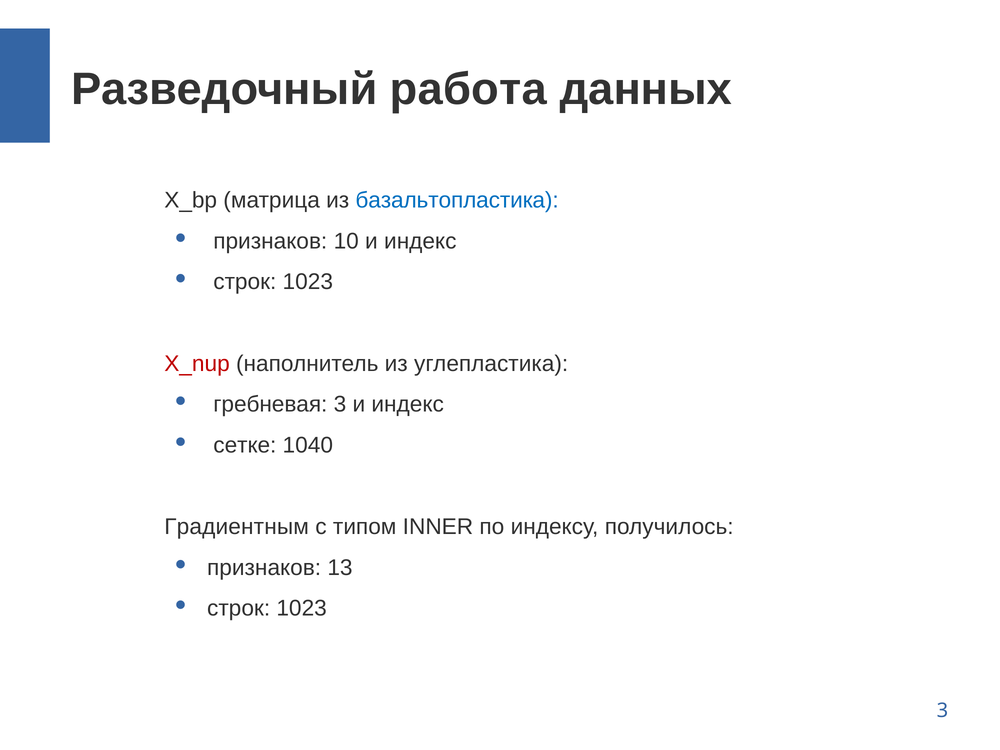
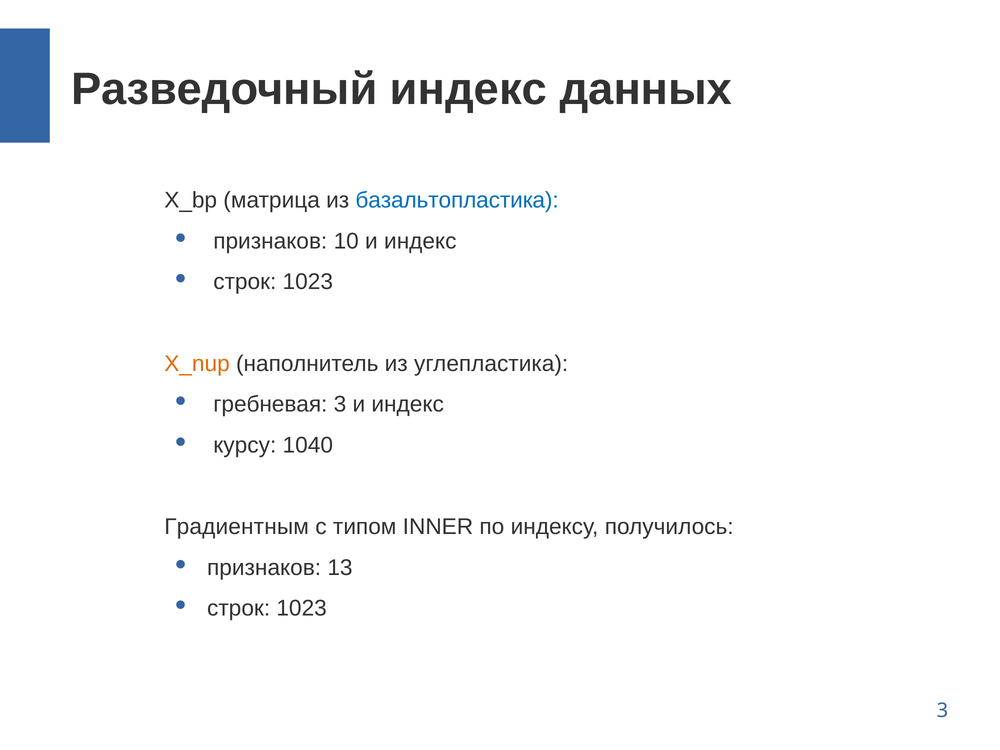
Разведочный работа: работа -> индекс (468, 89)
X_nup colour: red -> orange (197, 363)
сетке: сетке -> курсу (245, 445)
